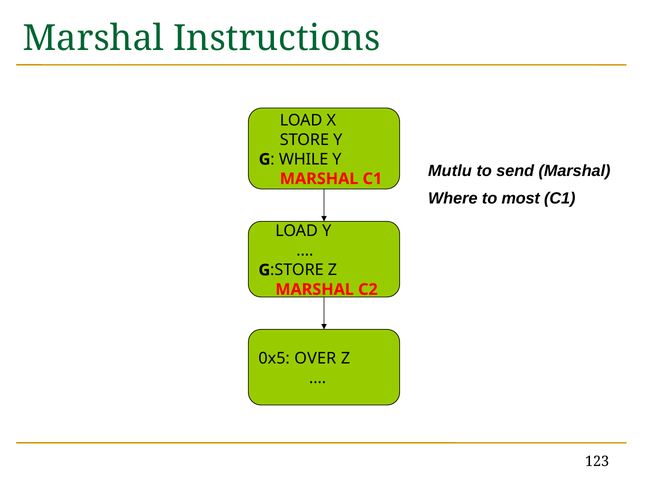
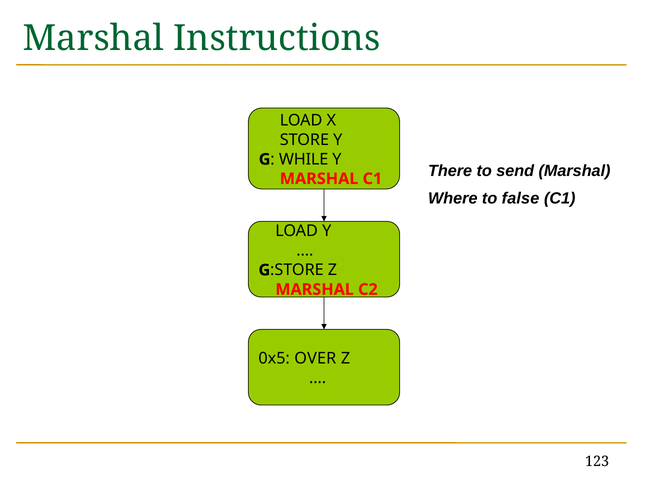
Mutlu: Mutlu -> There (450, 171)
most: most -> false (521, 198)
